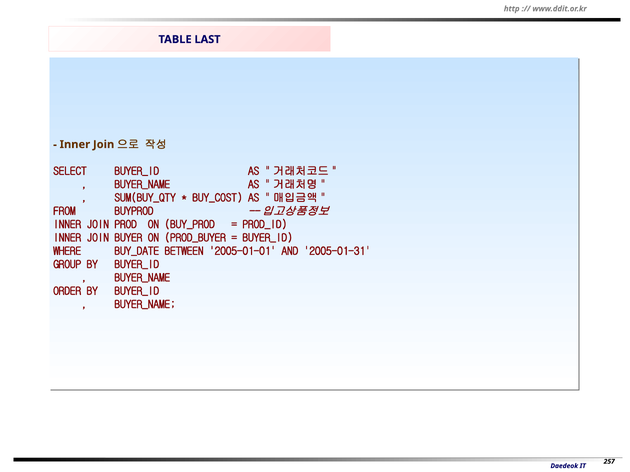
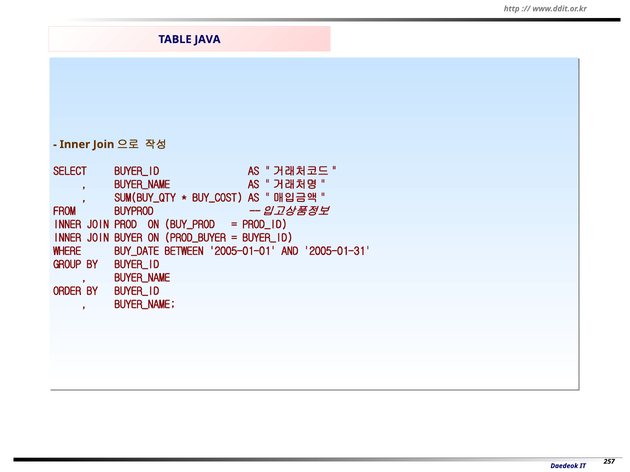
LAST: LAST -> JAVA (208, 39)
